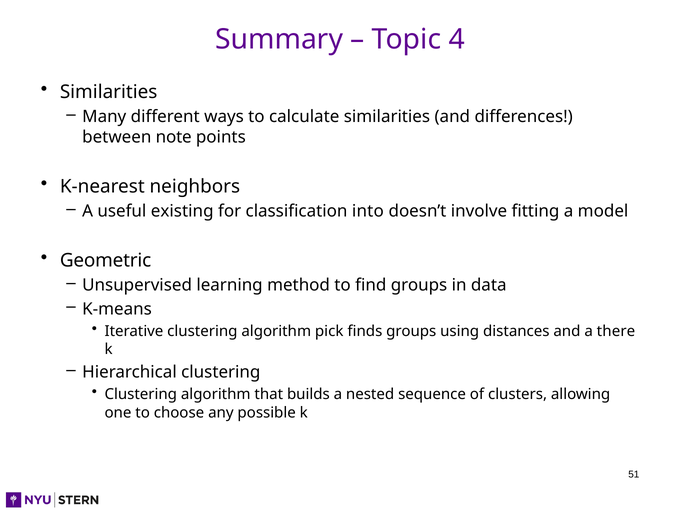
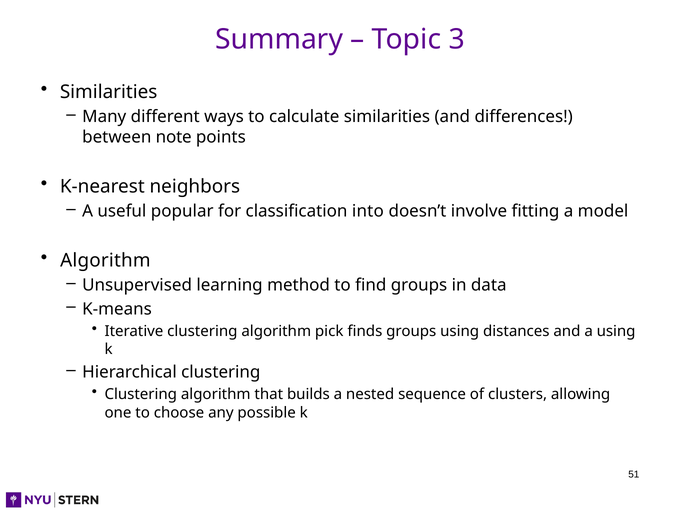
4: 4 -> 3 (457, 39)
existing: existing -> popular (182, 211)
Geometric: Geometric -> Algorithm (105, 261)
a there: there -> using (616, 331)
